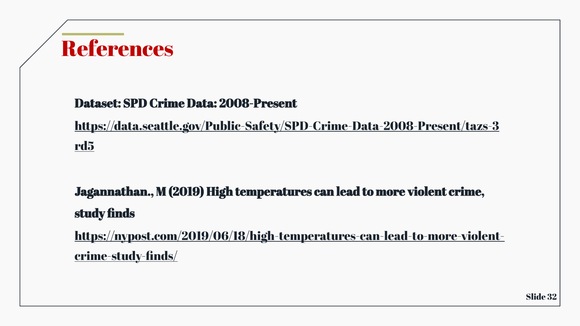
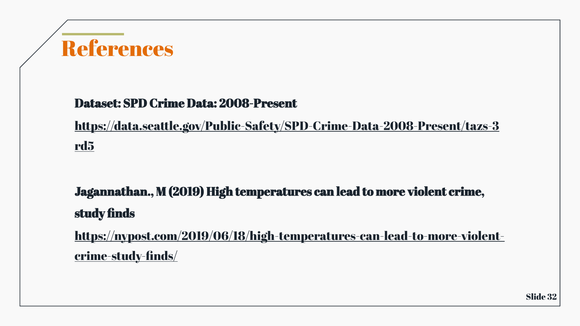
References colour: red -> orange (118, 49)
